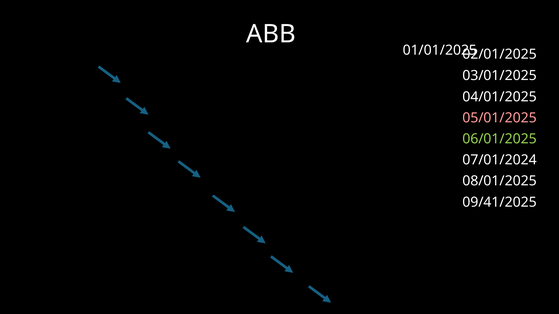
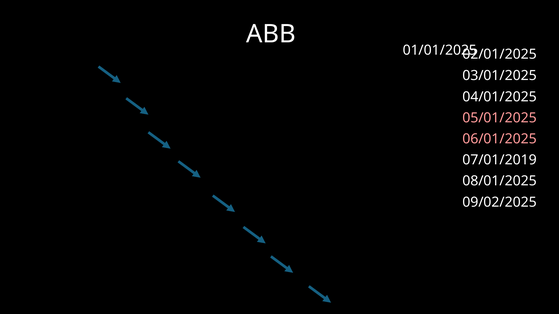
06/01/2025 colour: light green -> pink (500, 139)
07/01/2024: 07/01/2024 -> 07/01/2019 (500, 160)
09/41/2025: 09/41/2025 -> 09/02/2025 (500, 203)
